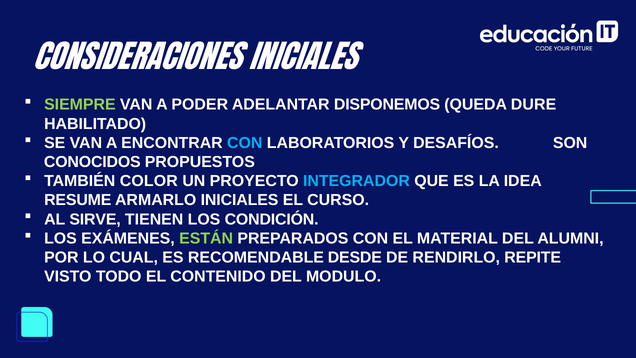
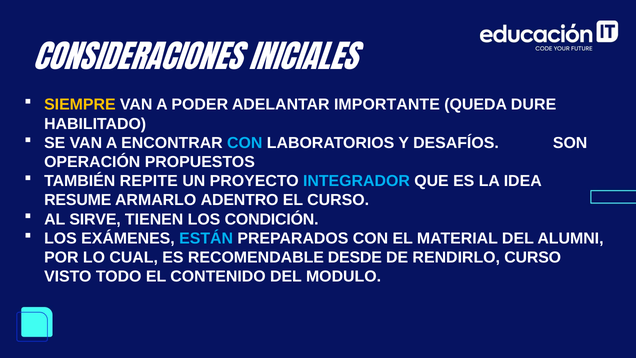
SIEMPRE colour: light green -> yellow (80, 105)
DISPONEMOS: DISPONEMOS -> IMPORTANTE (387, 105)
CONOCIDOS: CONOCIDOS -> OPERACIÓN (92, 162)
COLOR: COLOR -> REPITE (149, 181)
ARMARLO INICIALES: INICIALES -> ADENTRO (240, 200)
ESTÁN colour: light green -> light blue (206, 238)
RENDIRLO REPITE: REPITE -> CURSO (533, 257)
